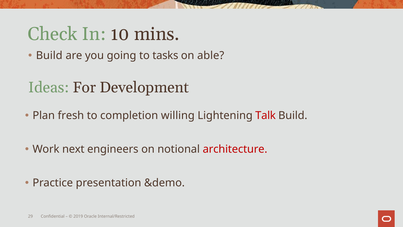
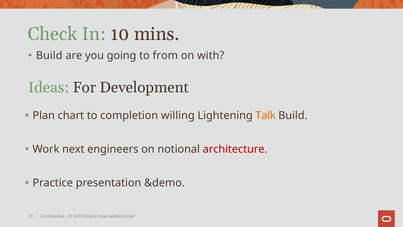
tasks: tasks -> from (165, 56)
able: able -> with (211, 56)
fresh: fresh -> chart (71, 115)
Talk colour: red -> orange (266, 115)
